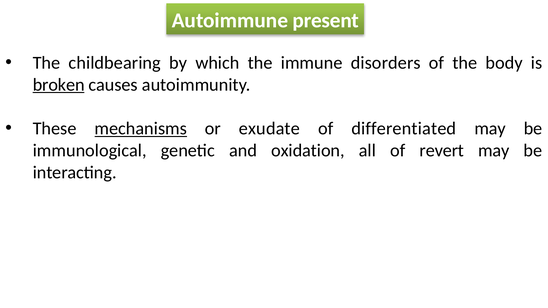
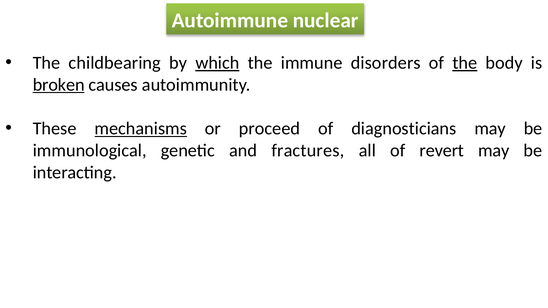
present: present -> nuclear (326, 20)
which underline: none -> present (217, 63)
the underline: none -> present (465, 63)
exudate: exudate -> proceed (270, 129)
differentiated: differentiated -> diagnosticians (404, 129)
oxidation: oxidation -> fractures (308, 151)
